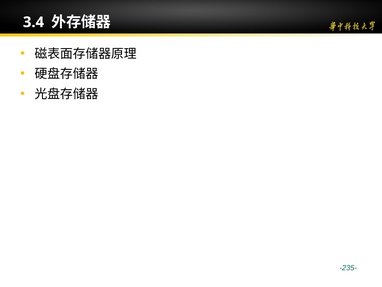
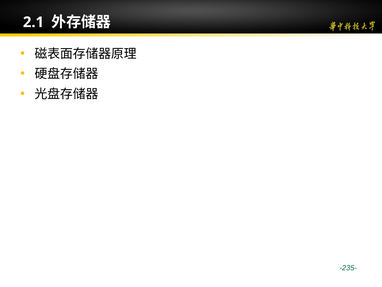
3.4: 3.4 -> 2.1 (33, 22)
